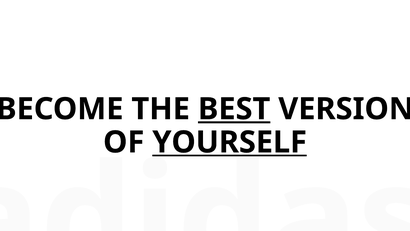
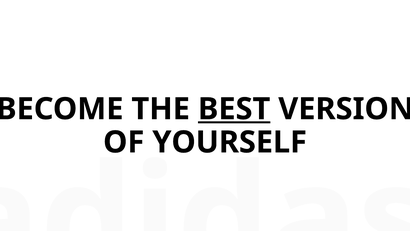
YOURSELF underline: present -> none (230, 142)
